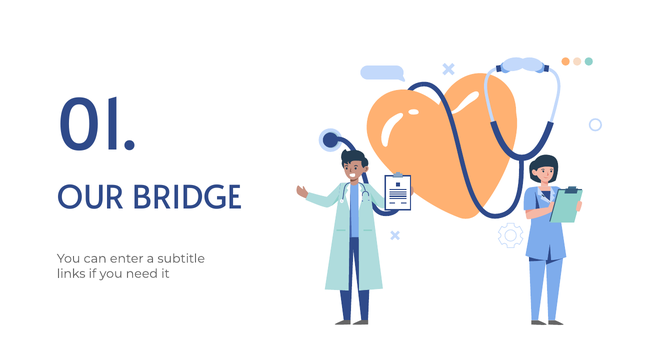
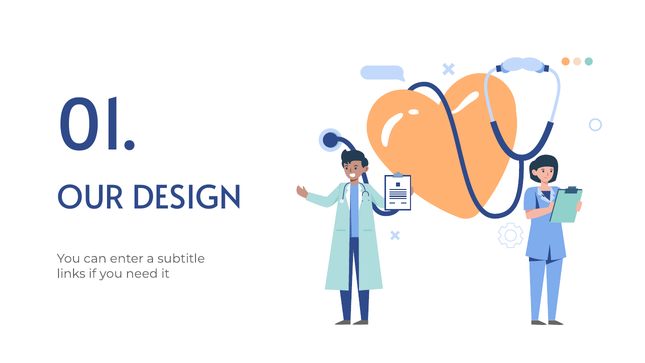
BRIDGE: BRIDGE -> DESIGN (187, 198)
